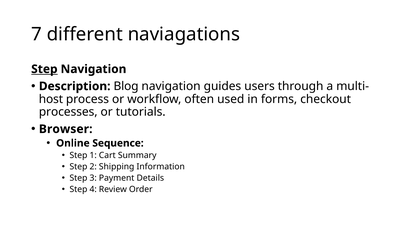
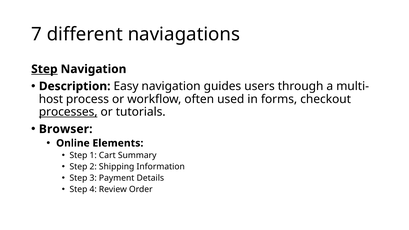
Blog: Blog -> Easy (126, 86)
processes underline: none -> present (68, 112)
Sequence: Sequence -> Elements (118, 143)
